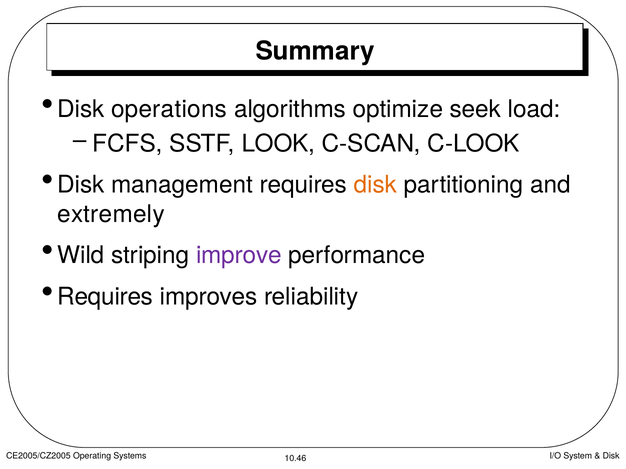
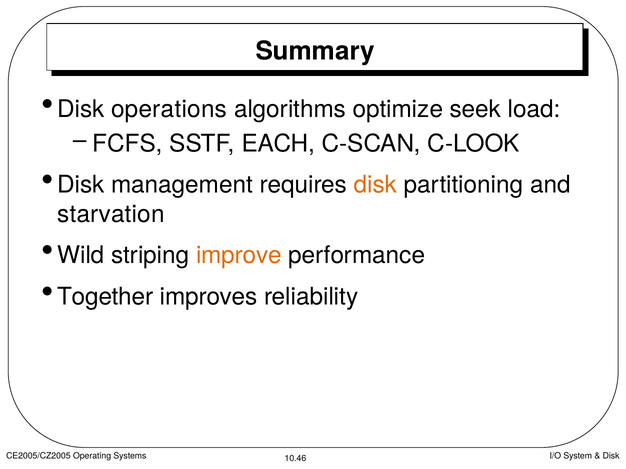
LOOK: LOOK -> EACH (278, 144)
extremely: extremely -> starvation (111, 214)
improve colour: purple -> orange (239, 256)
Requires: Requires -> Together (105, 297)
